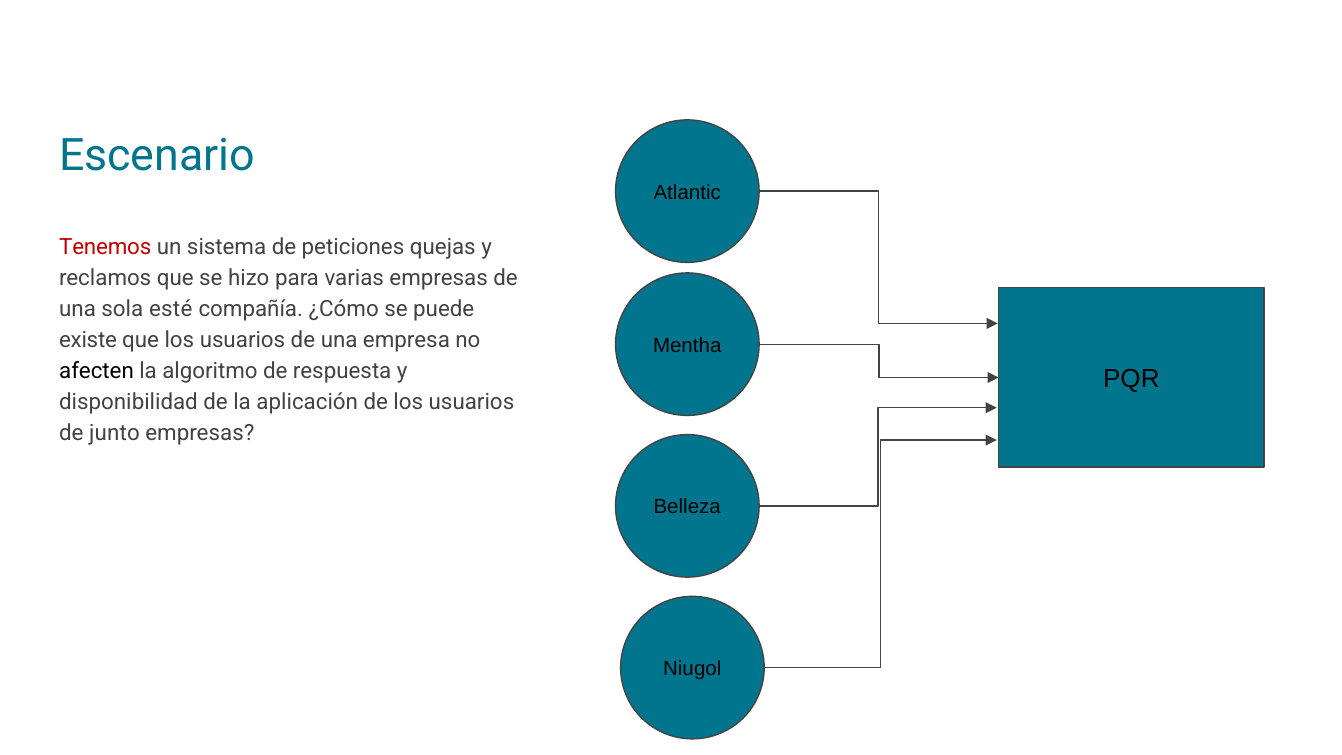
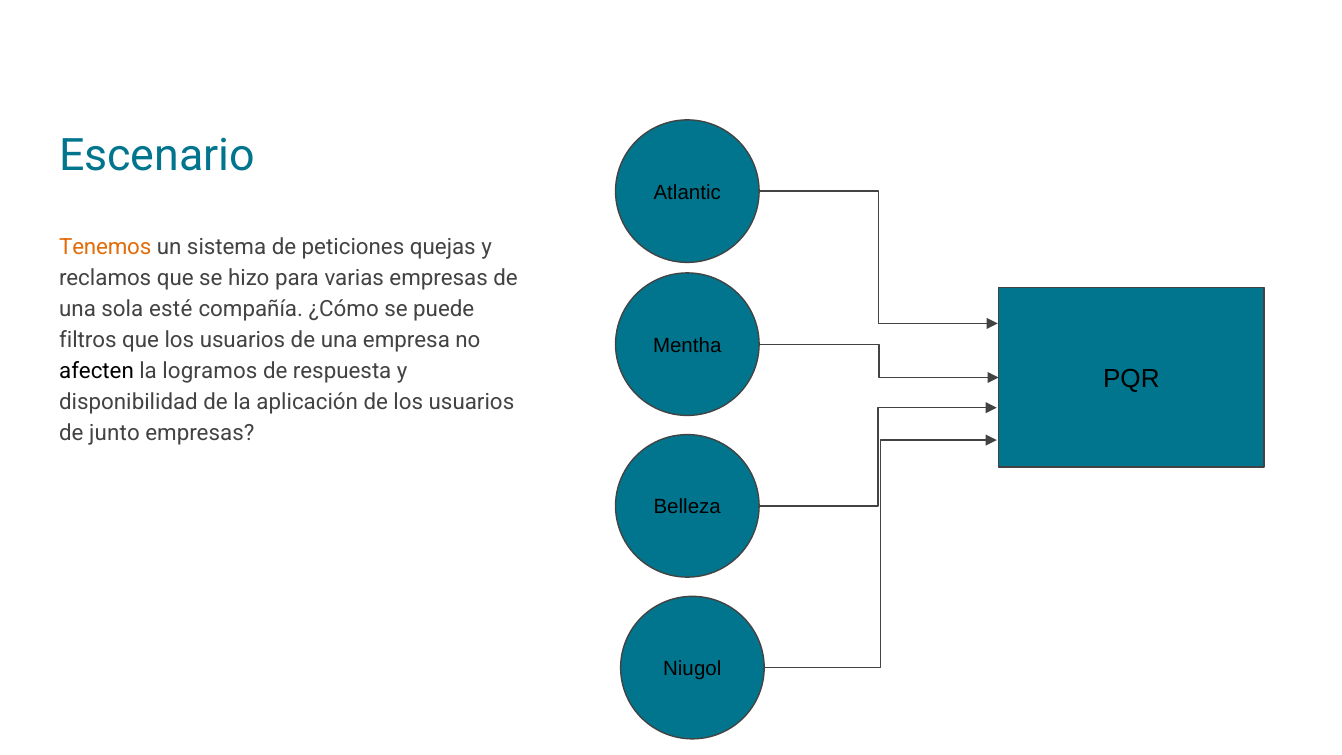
Tenemos colour: red -> orange (105, 248)
existe: existe -> filtros (88, 340)
algoritmo: algoritmo -> logramos (210, 371)
